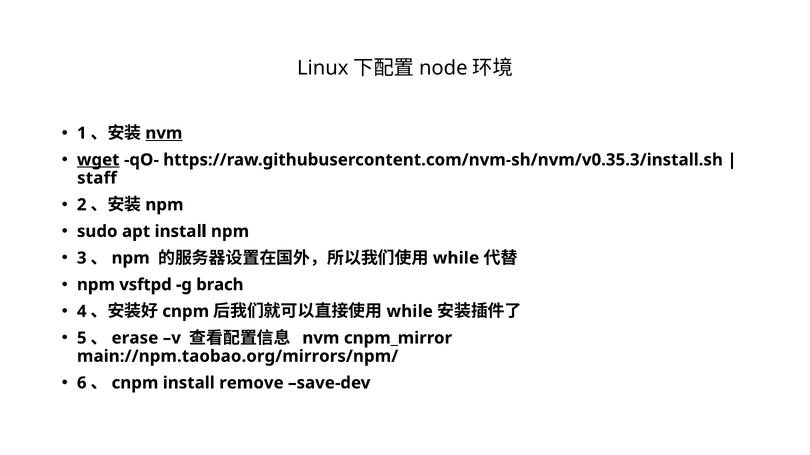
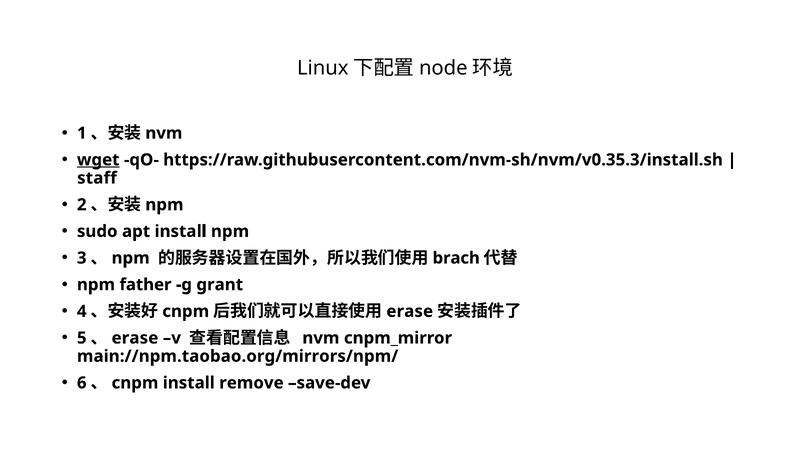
nvm underline: present -> none (164, 133)
while: while -> brach (456, 258)
vsftpd: vsftpd -> father (145, 285)
brach: brach -> grant (220, 285)
while: while -> erase (410, 312)
